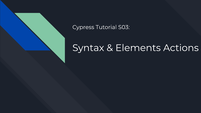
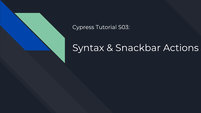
Elements: Elements -> Snackbar (138, 48)
